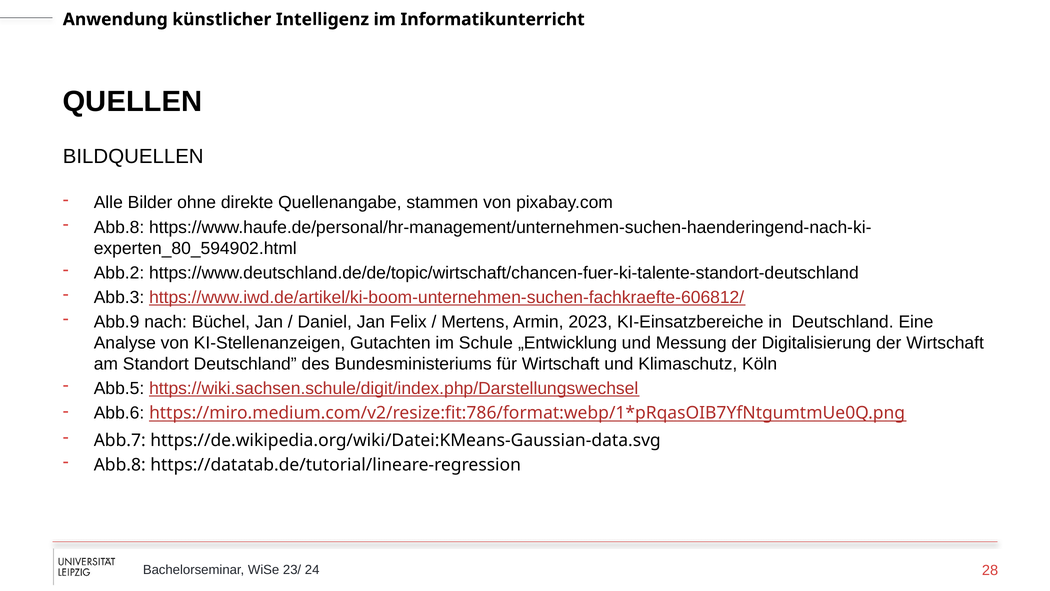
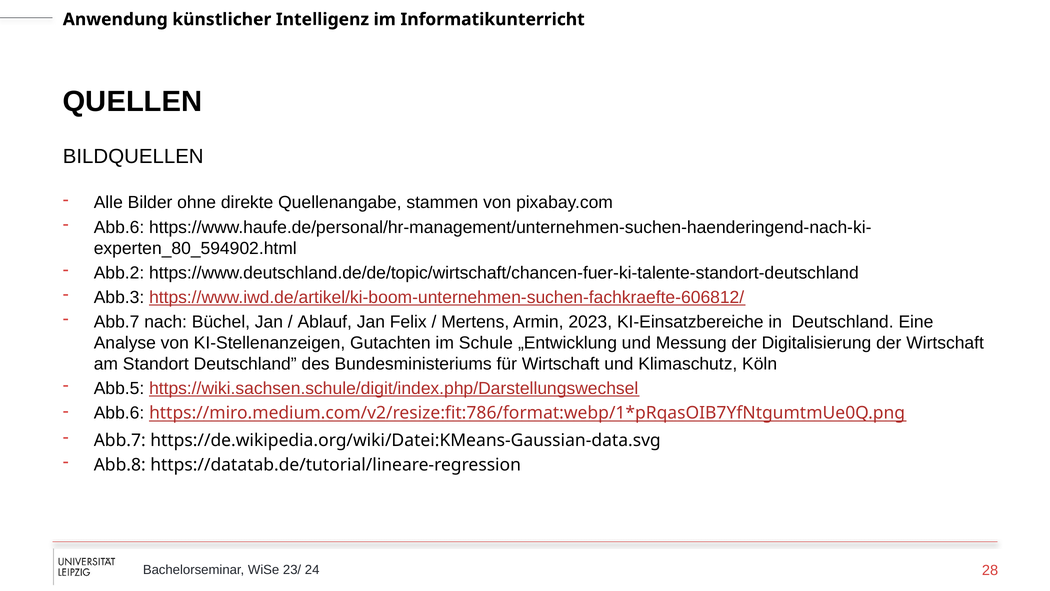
Abb.8: Abb.8 -> Abb.6 (119, 227)
Abb.9: Abb.9 -> Abb.7 (117, 322)
Daniel: Daniel -> Ablauf (325, 322)
